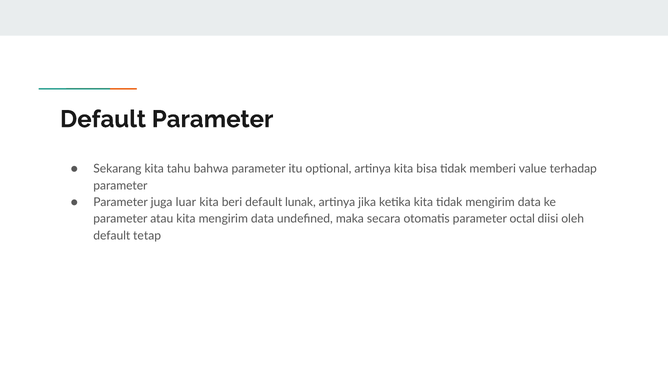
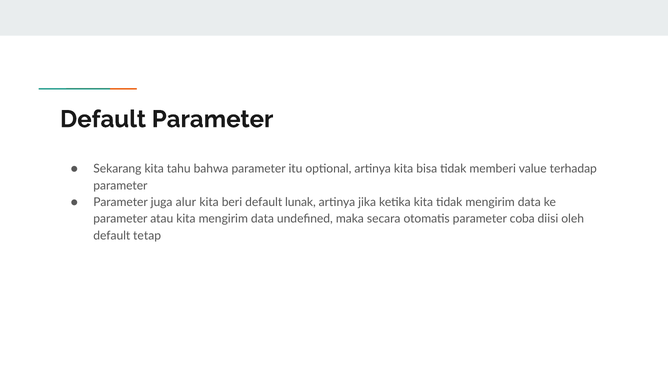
luar: luar -> alur (186, 202)
octal: octal -> coba (522, 219)
